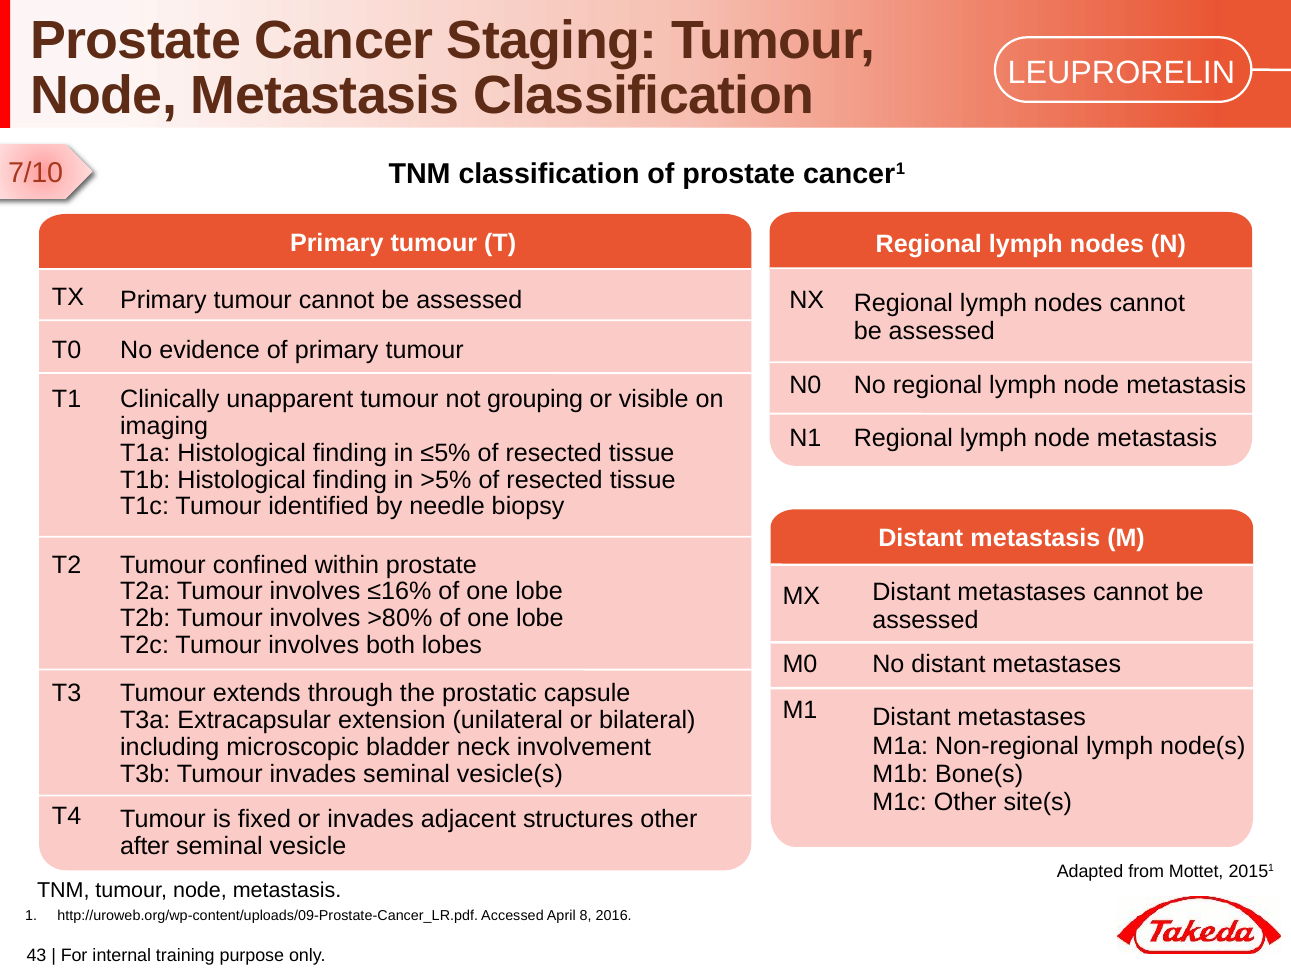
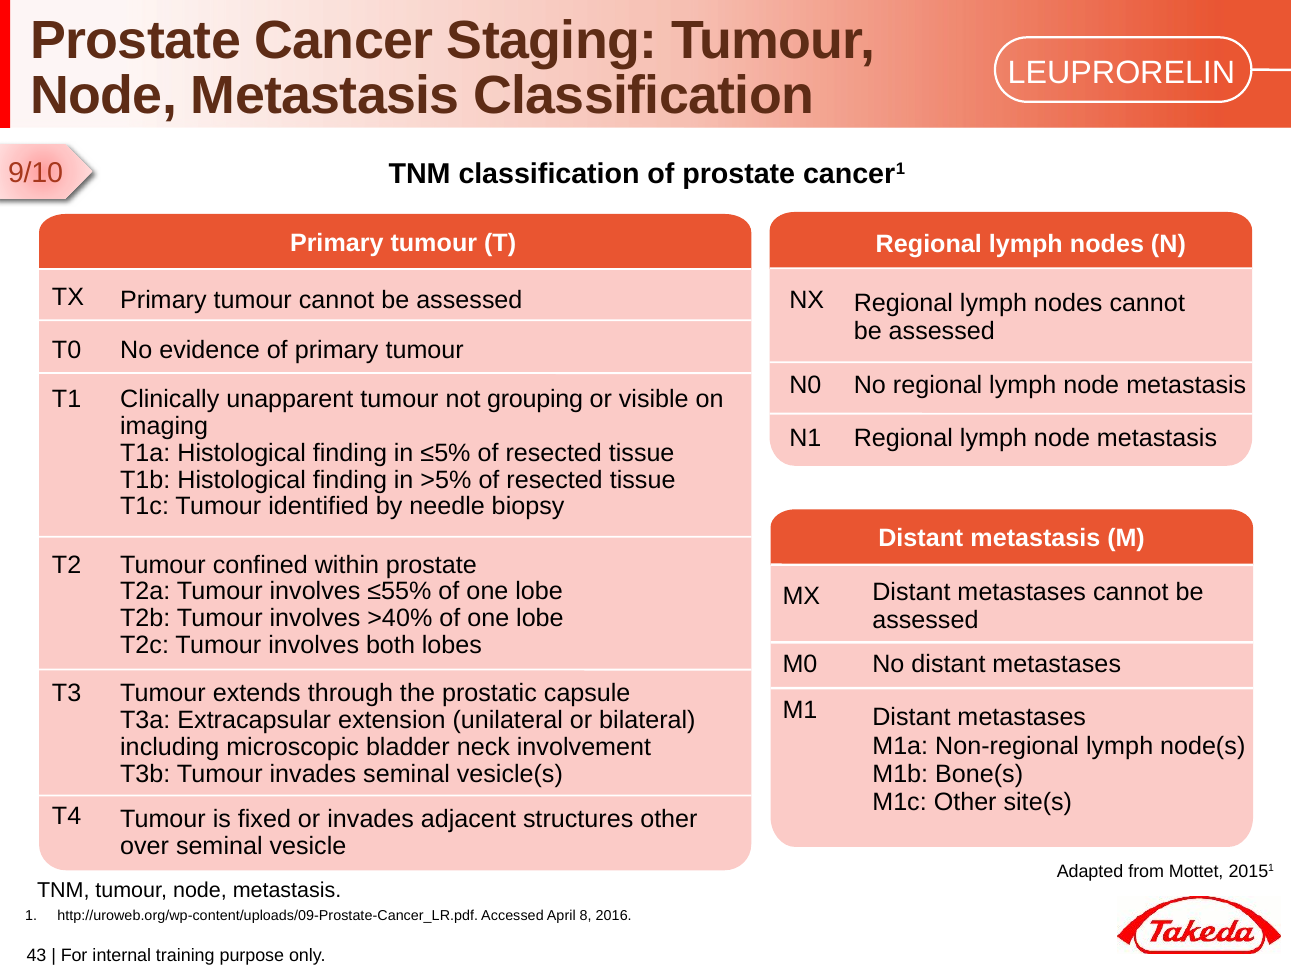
7/10: 7/10 -> 9/10 (36, 173)
≤16%: ≤16% -> ≤55% (399, 592)
>80%: >80% -> >40% (400, 619)
after: after -> over (145, 847)
